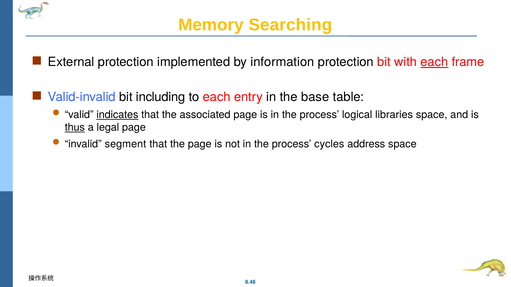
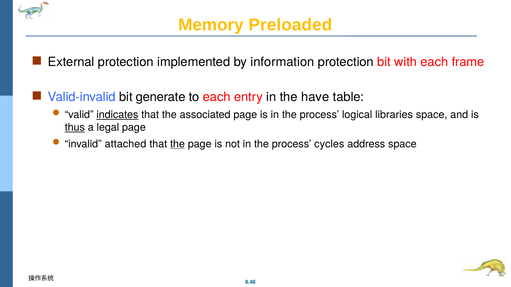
Searching: Searching -> Preloaded (290, 25)
each underline: present -> none (434, 62)
including: including -> generate (161, 97)
base: base -> have (315, 97)
segment: segment -> attached (125, 144)
the underline: none -> present (178, 144)
